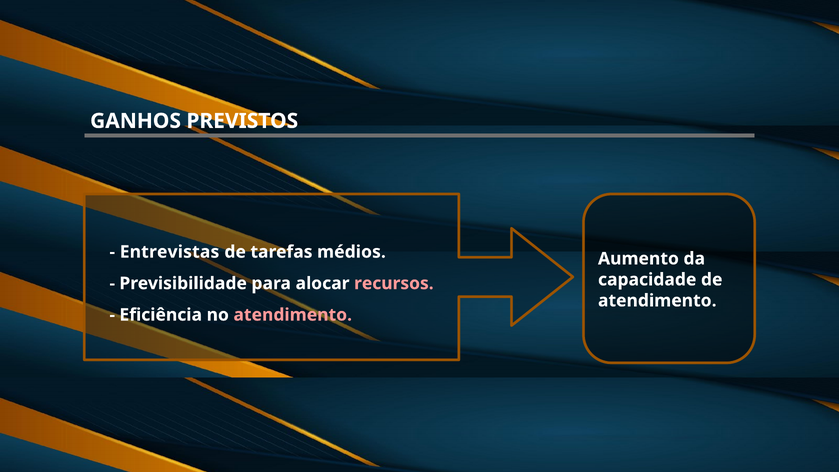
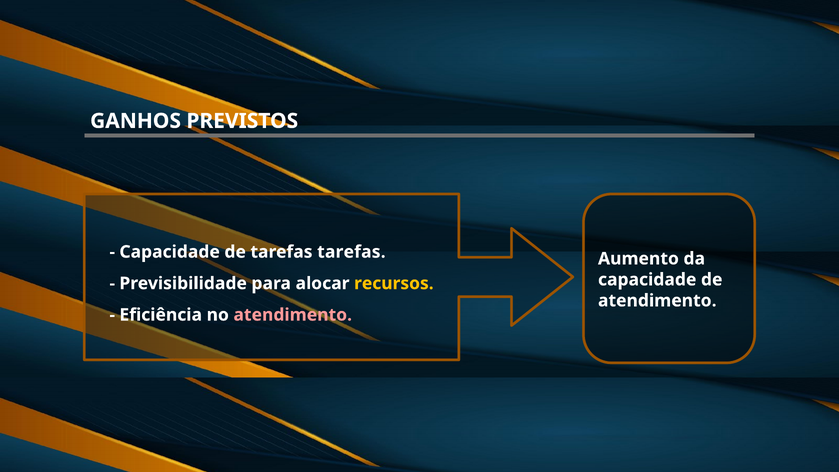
Entrevistas: Entrevistas -> Capacidade (170, 252)
tarefas médios: médios -> tarefas (351, 252)
recursos colour: pink -> yellow (394, 283)
